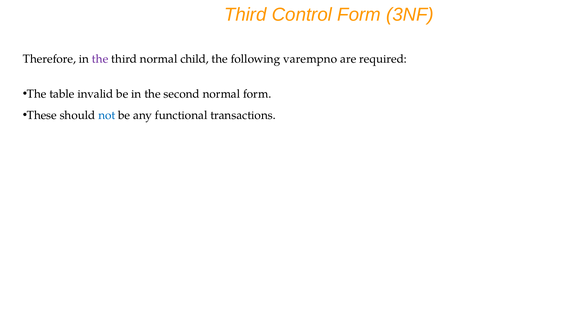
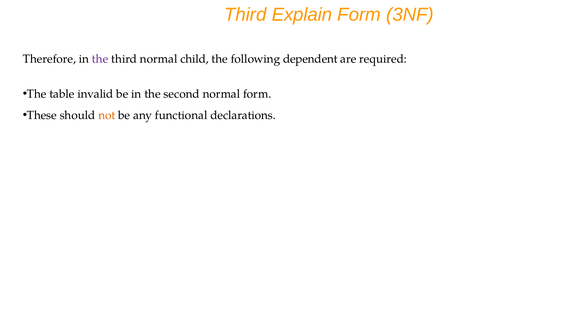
Control: Control -> Explain (302, 15)
varempno: varempno -> dependent (310, 59)
not colour: blue -> orange (107, 115)
transactions: transactions -> declarations (243, 115)
